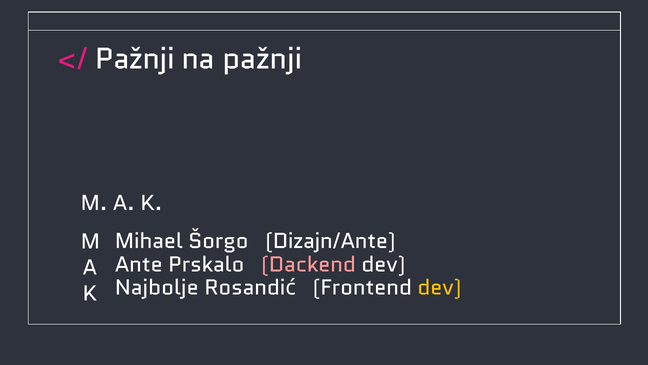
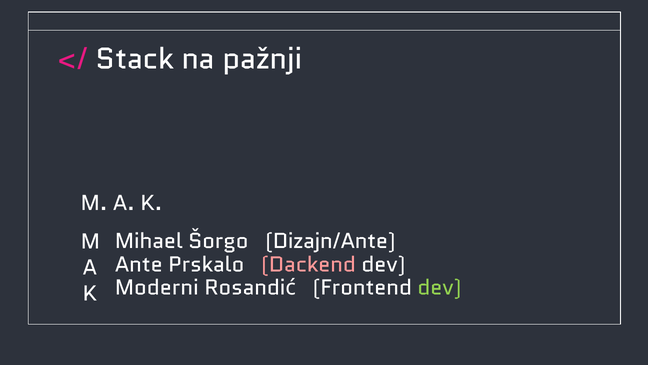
Pažnji: Pažnji -> Stack (135, 59)
Najbolje: Najbolje -> Moderni (157, 287)
dev colour: yellow -> light green (440, 287)
